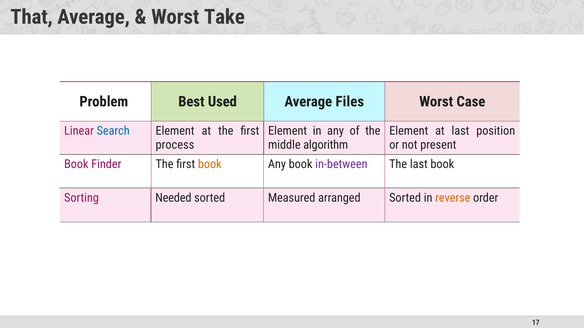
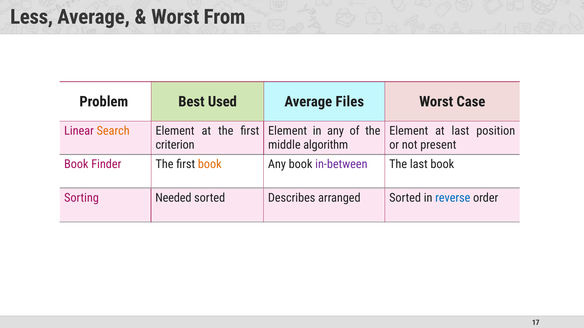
That: That -> Less (32, 17)
Take: Take -> From (224, 17)
Search colour: blue -> orange (113, 131)
process: process -> criterion (175, 145)
Measured: Measured -> Describes (292, 198)
reverse colour: orange -> blue (453, 198)
